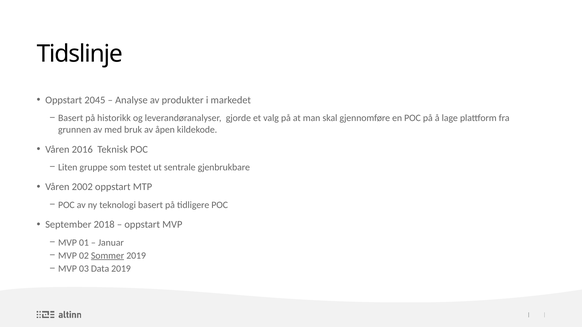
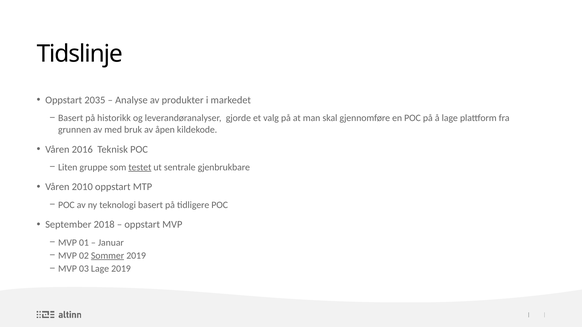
2045: 2045 -> 2035 (95, 100)
testet underline: none -> present (140, 167)
2002: 2002 -> 2010 (82, 187)
03 Data: Data -> Lage (100, 269)
